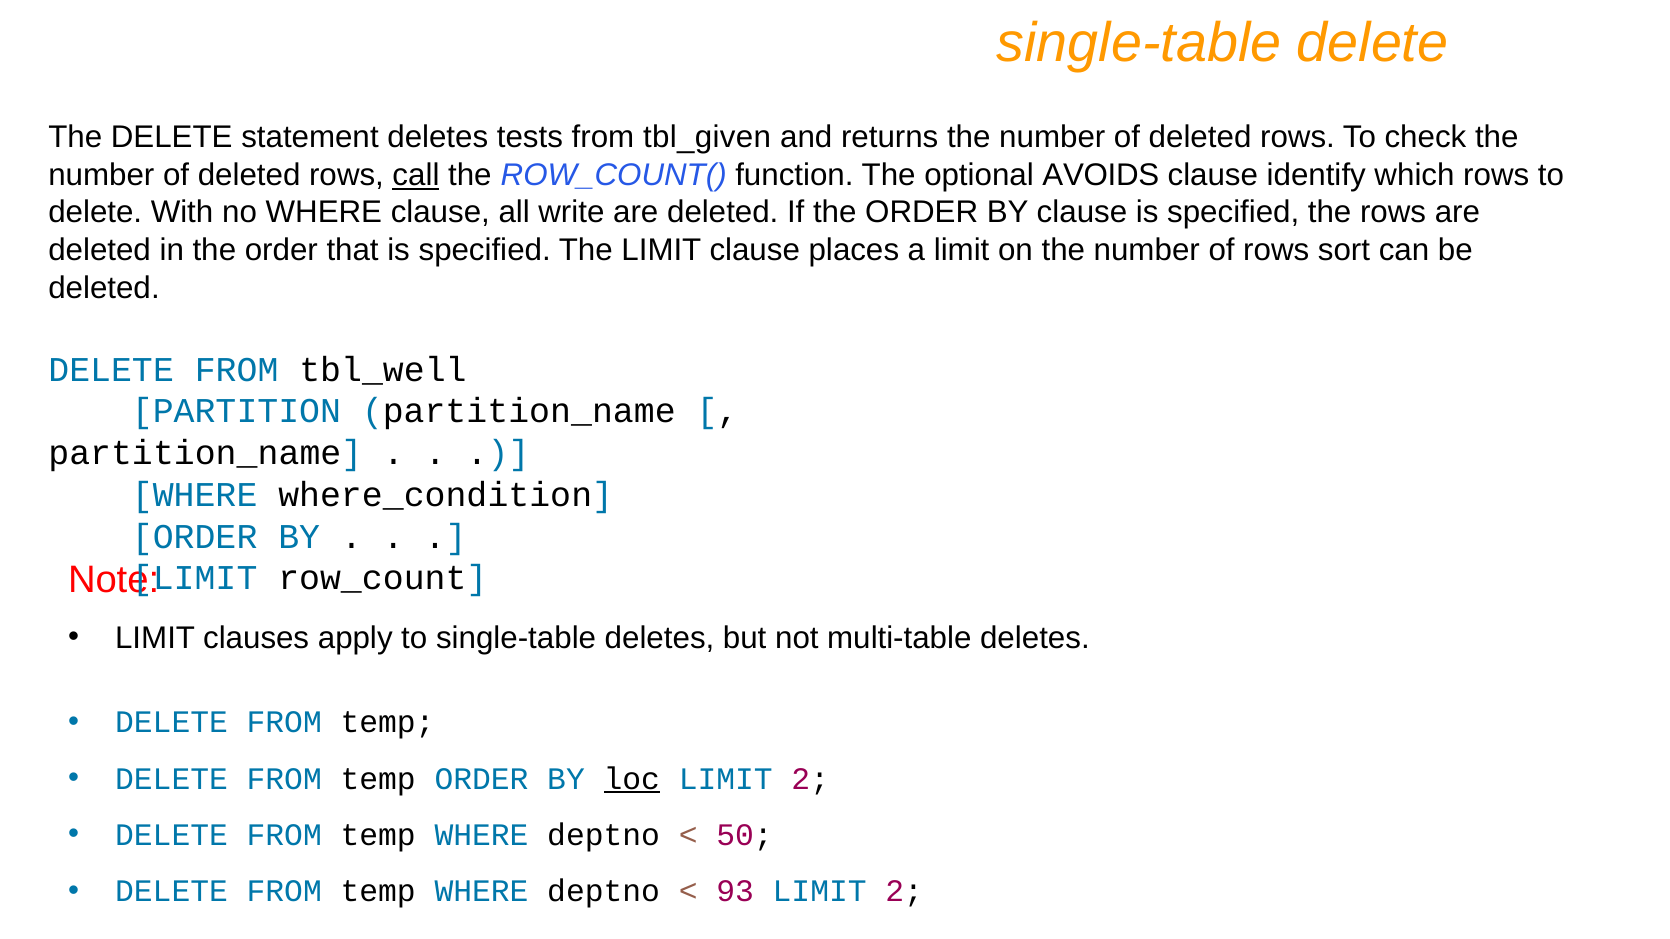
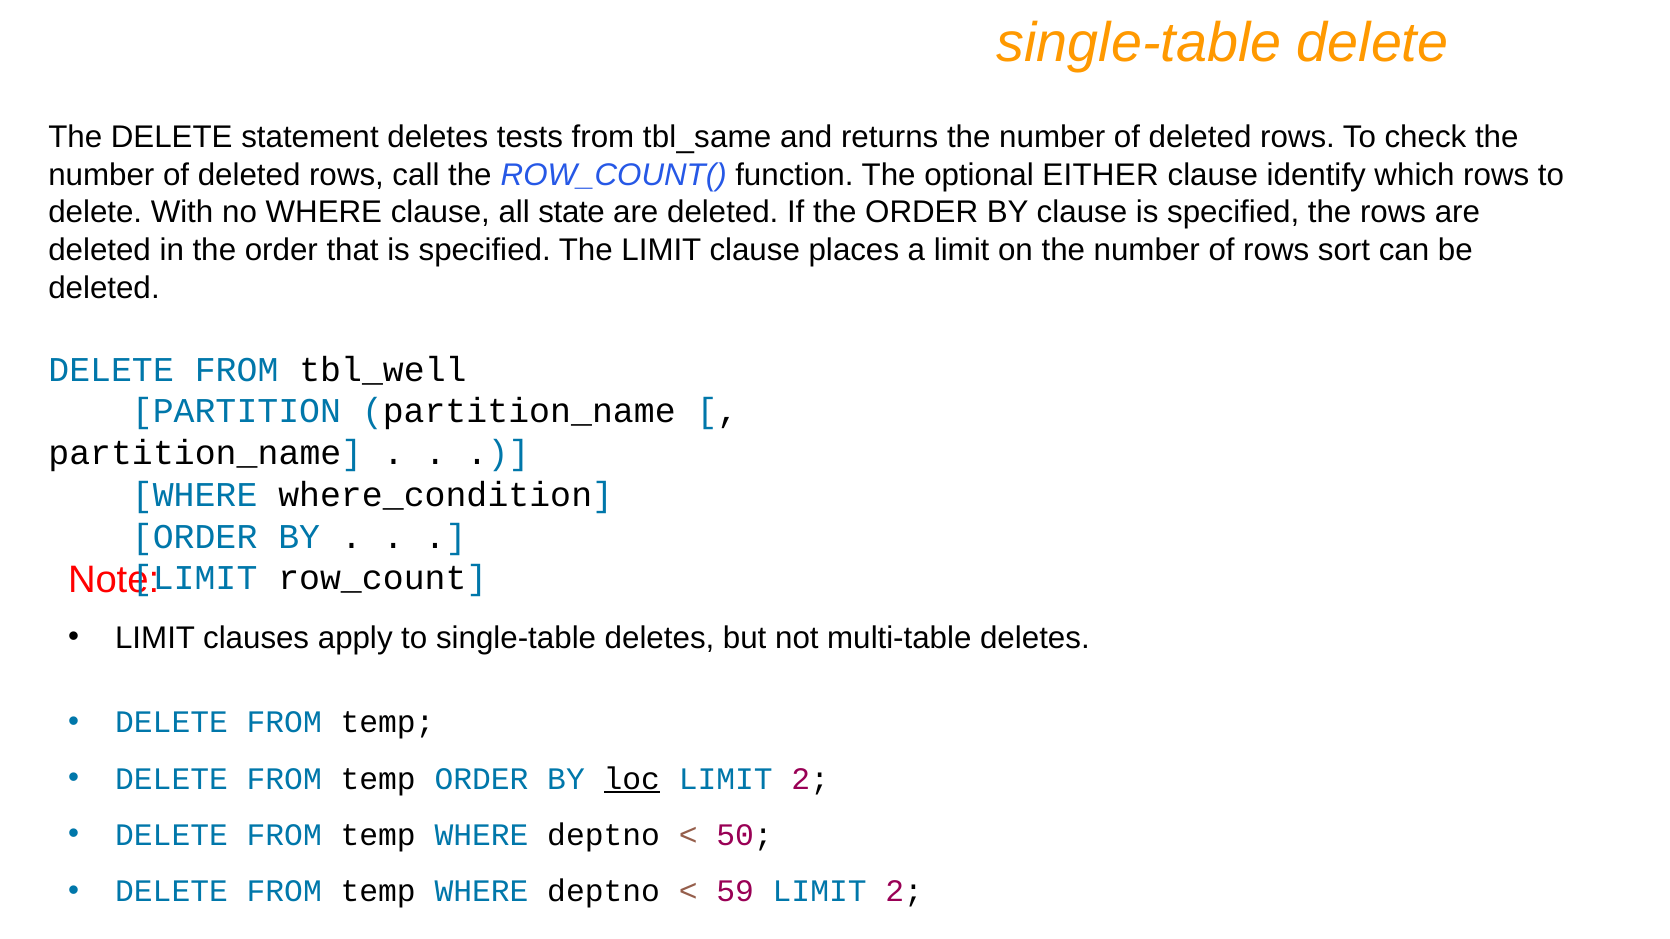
tbl_given: tbl_given -> tbl_same (707, 138)
call underline: present -> none (416, 175)
AVOIDS: AVOIDS -> EITHER (1101, 175)
write: write -> state (572, 213)
93: 93 -> 59 (735, 892)
